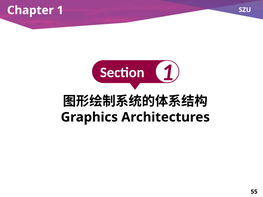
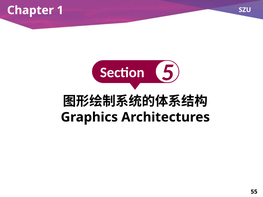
Section 1: 1 -> 5 (168, 72)
